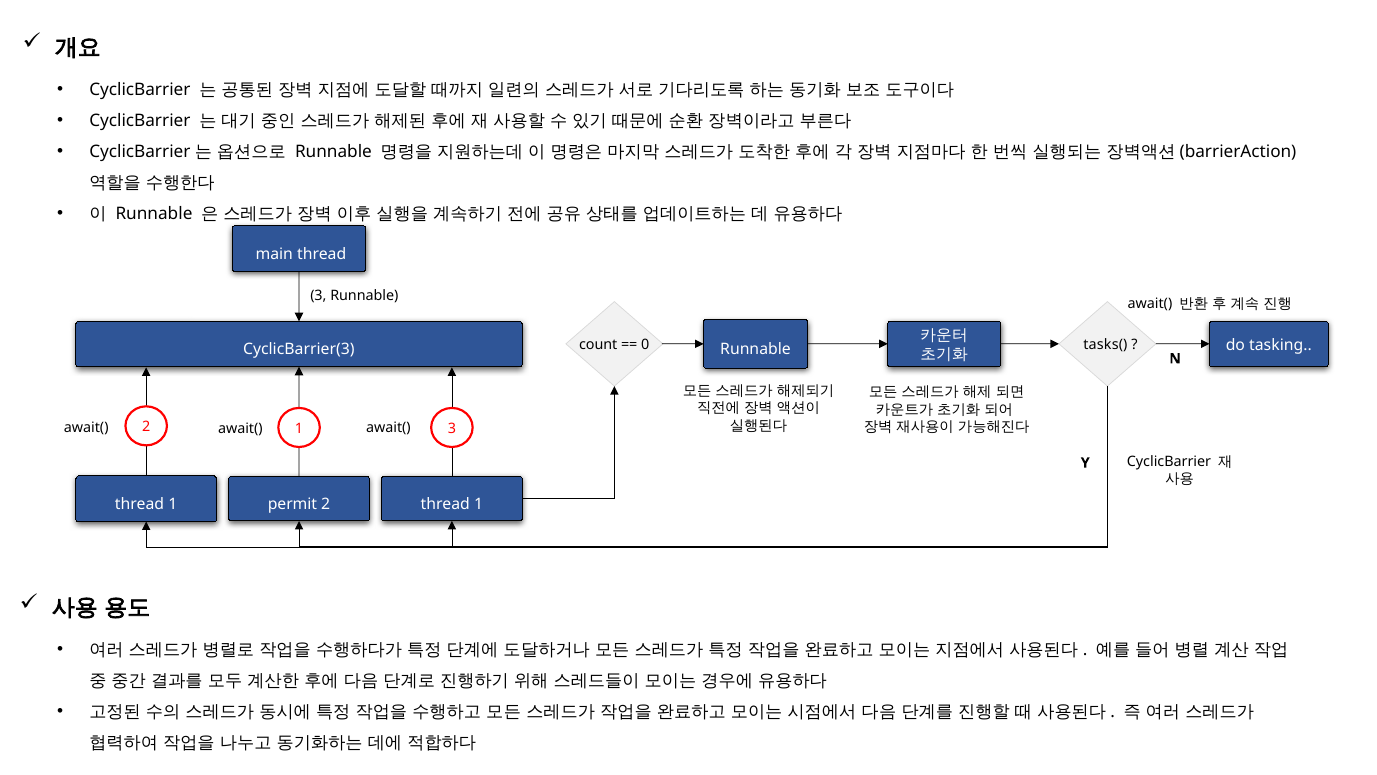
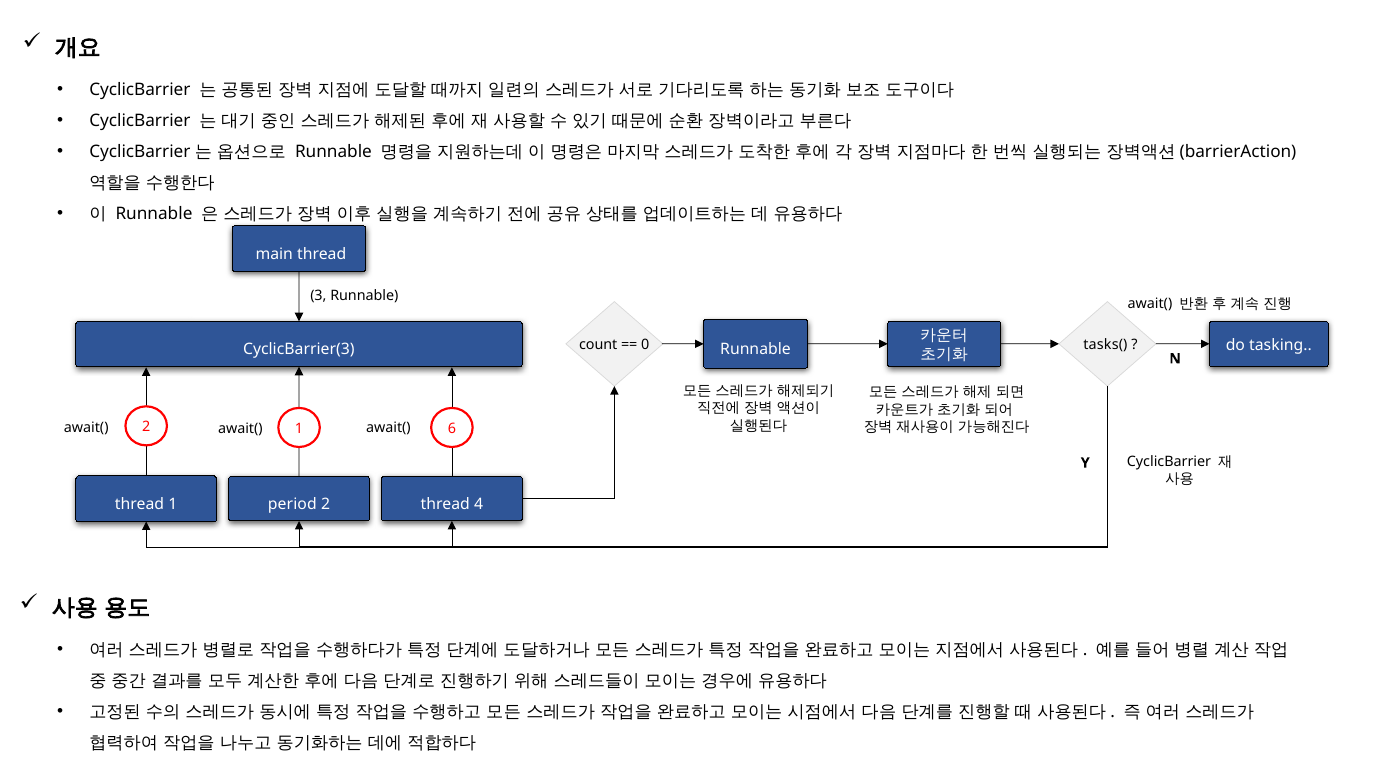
1 3: 3 -> 6 (452, 428)
permit: permit -> period (292, 504)
2 thread 1: 1 -> 4 (479, 504)
